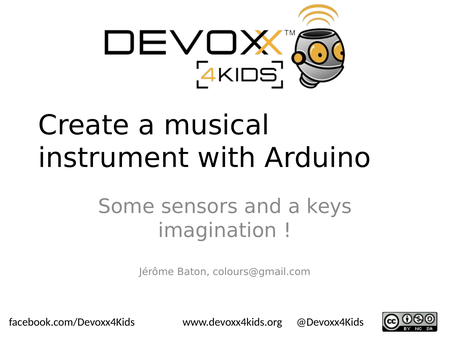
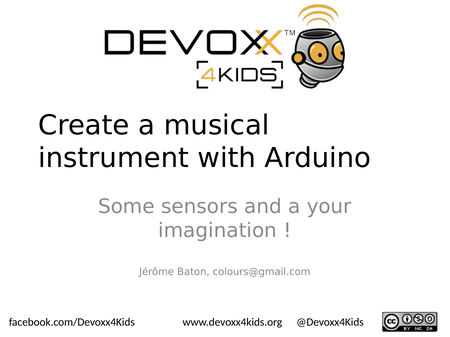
keys: keys -> your (329, 207)
